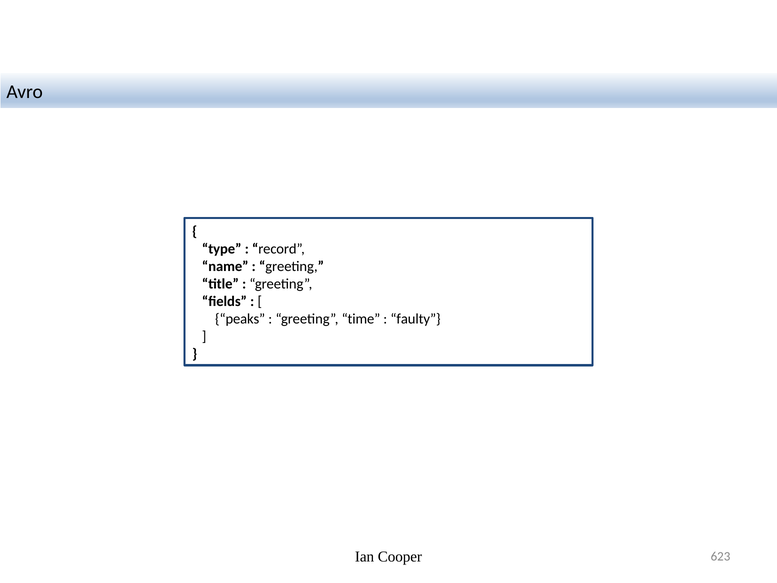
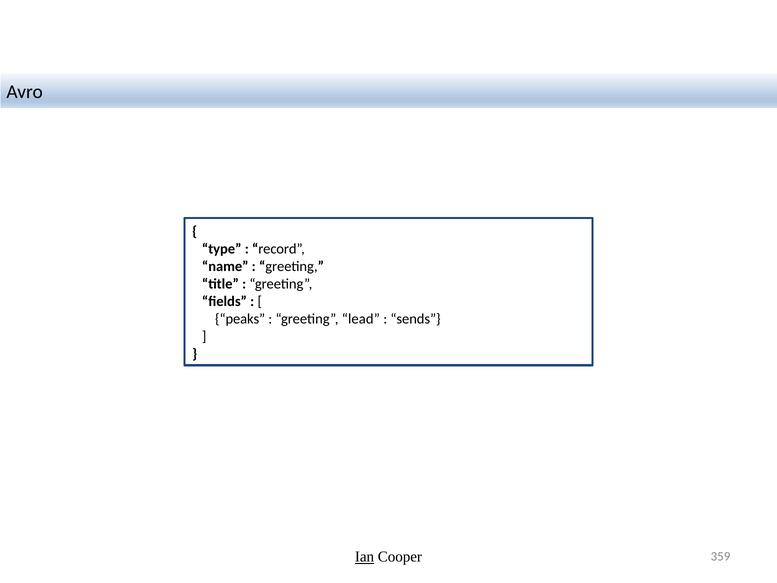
time: time -> lead (361, 319)
faulty: faulty -> sends (416, 319)
Ian underline: none -> present (365, 557)
623: 623 -> 359 (721, 556)
